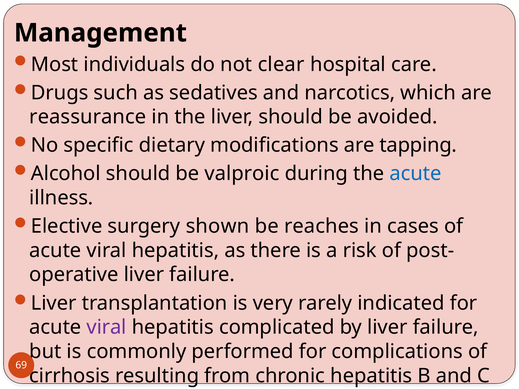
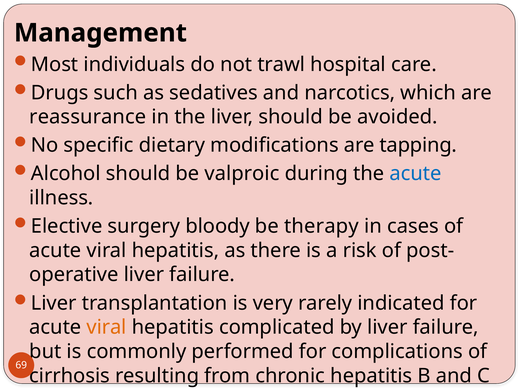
clear: clear -> trawl (281, 64)
shown: shown -> bloody (218, 226)
reaches: reaches -> therapy (321, 226)
viral colour: purple -> orange (107, 327)
